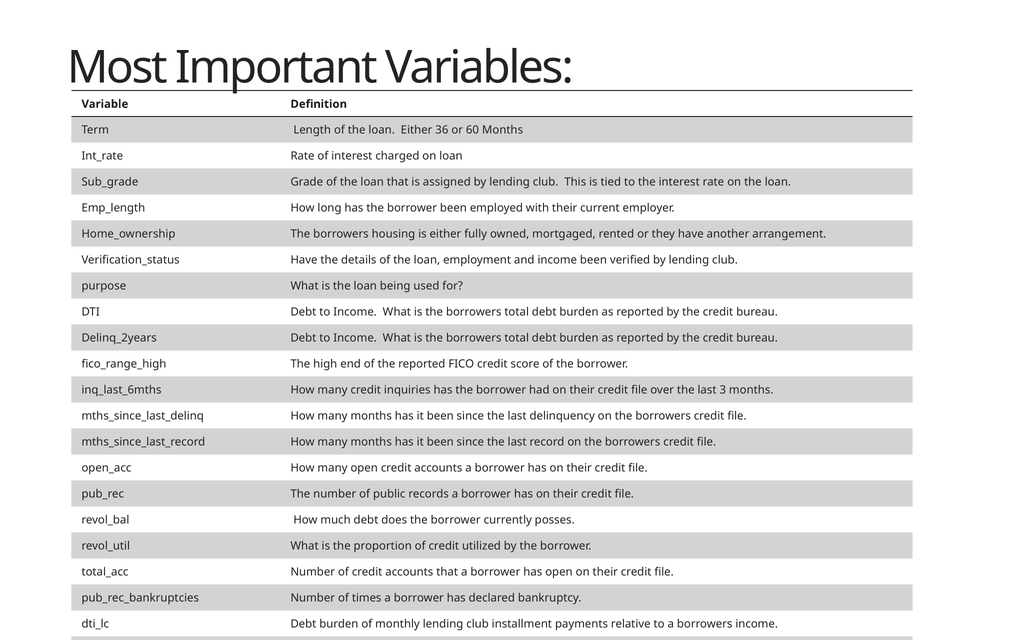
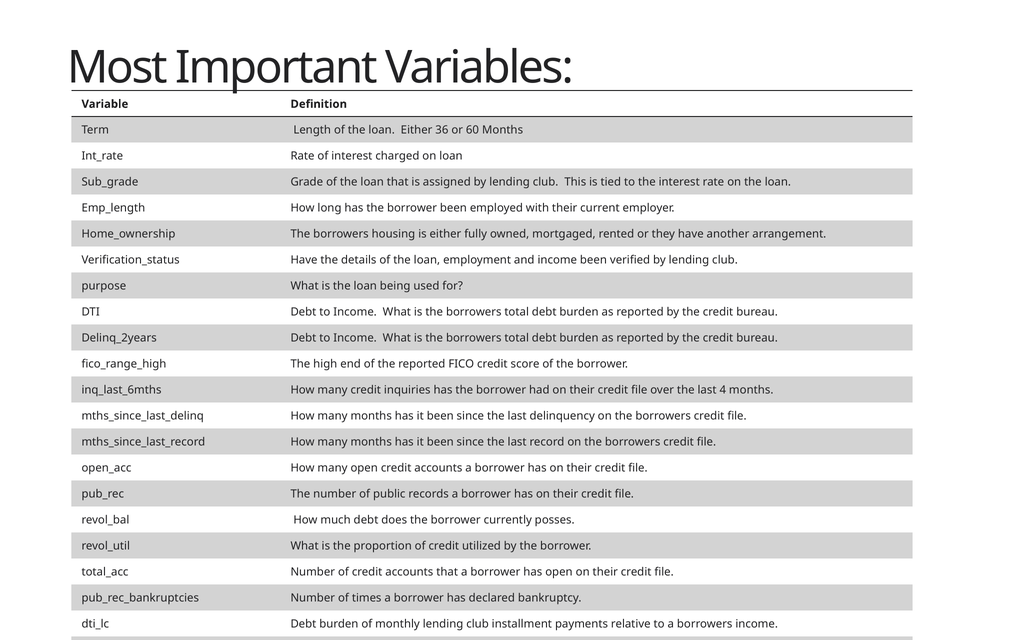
3: 3 -> 4 (723, 391)
